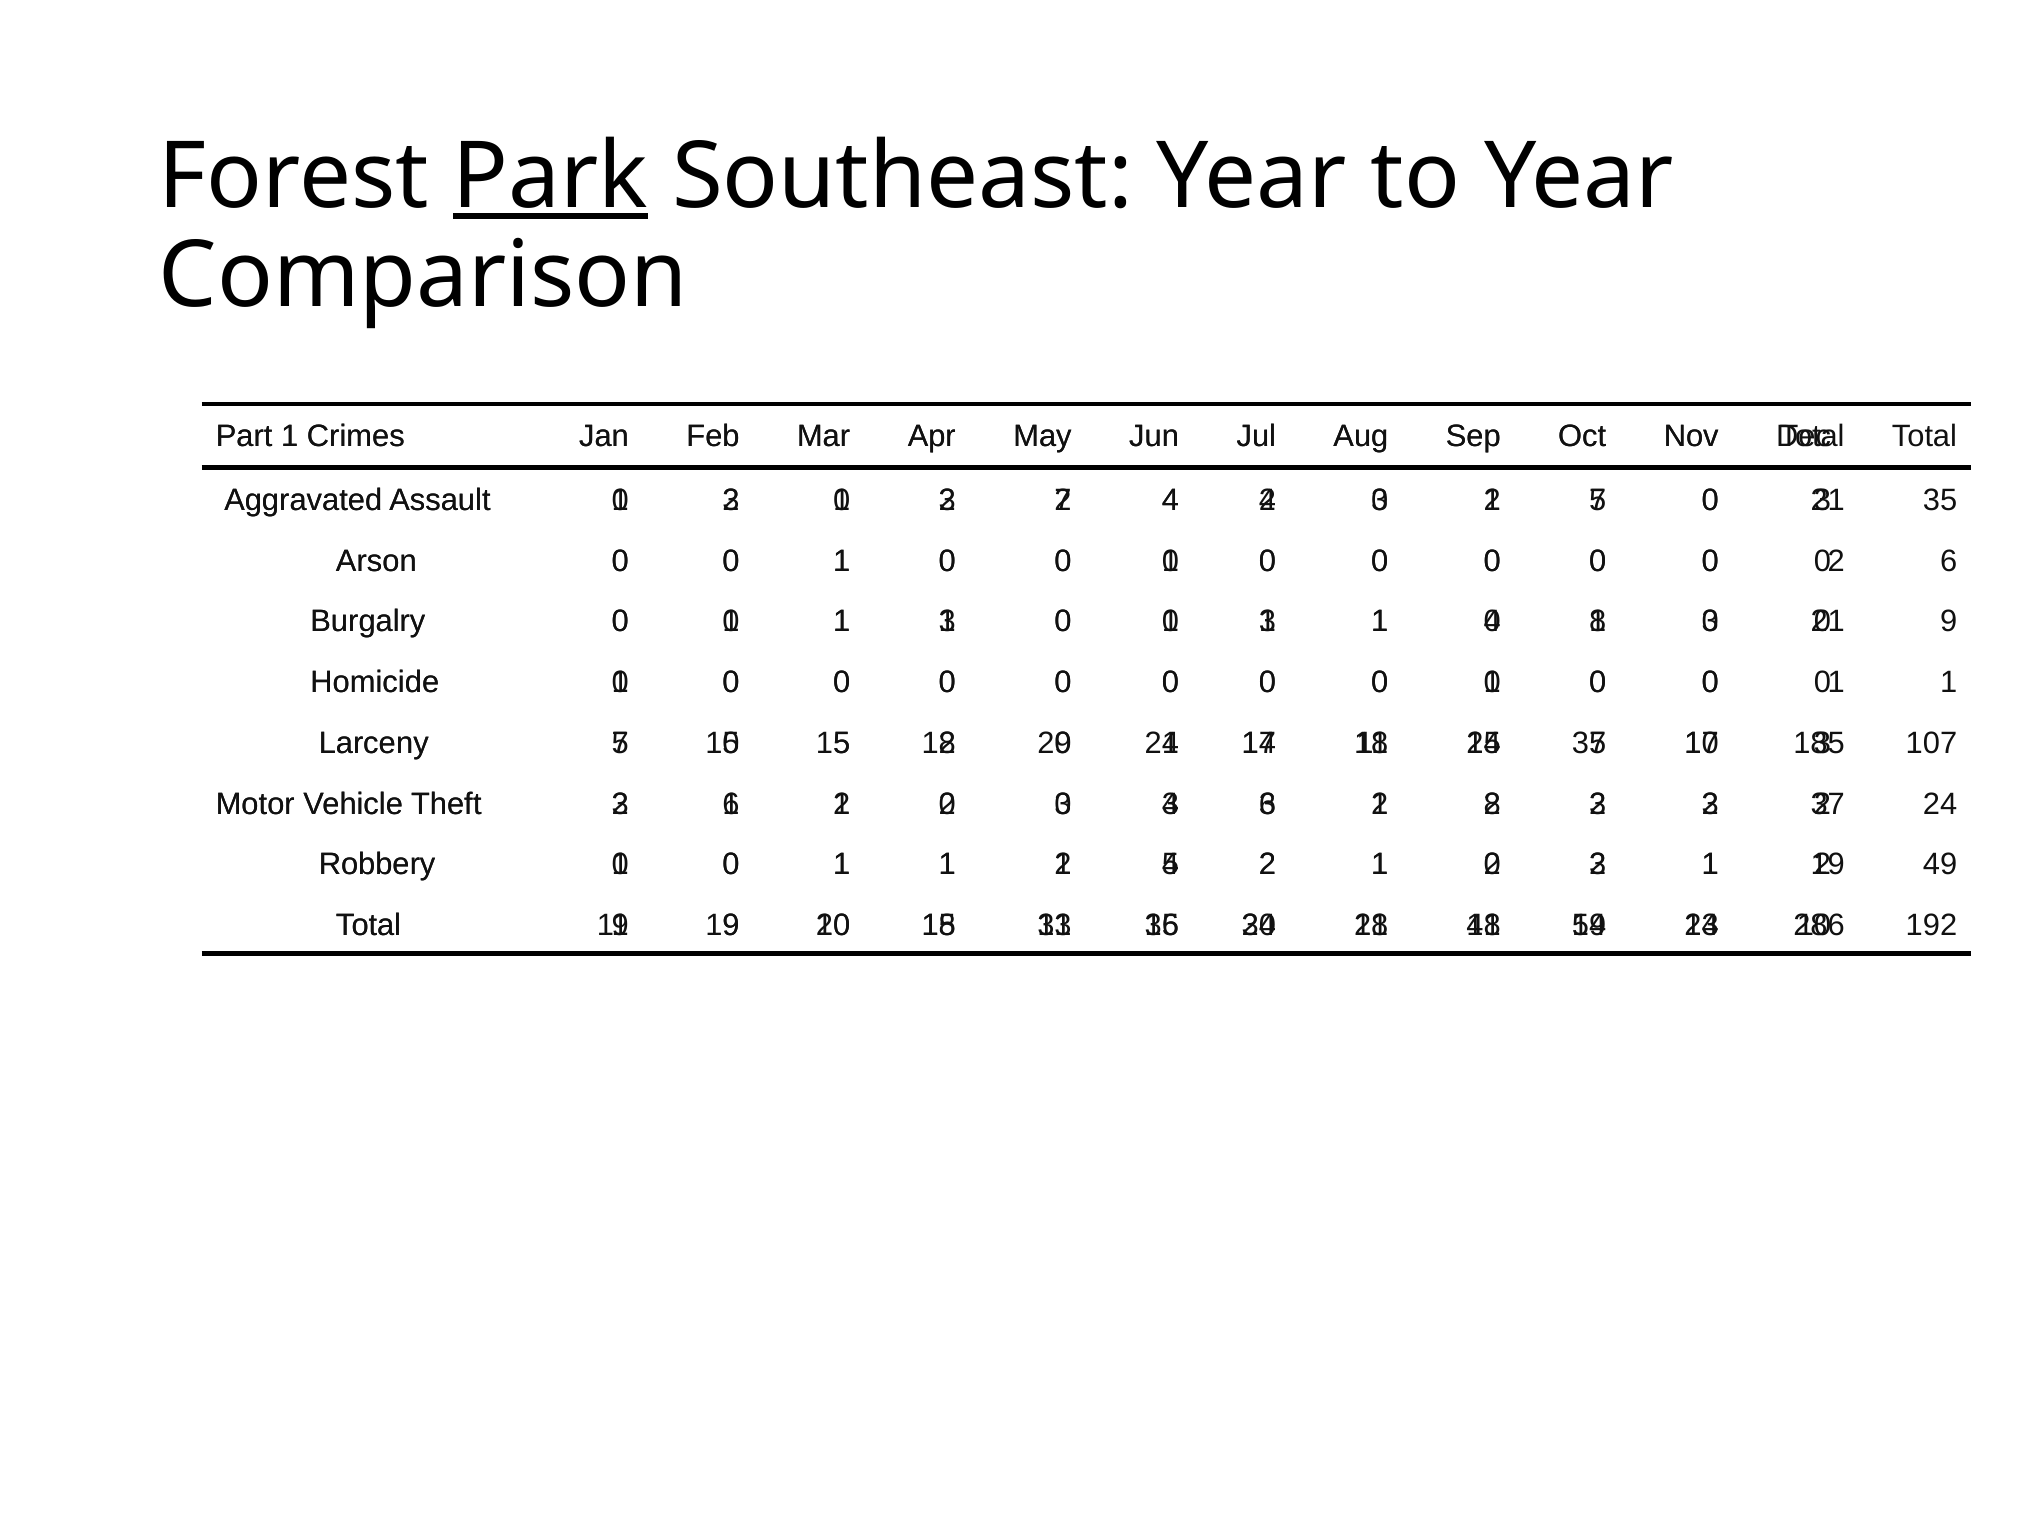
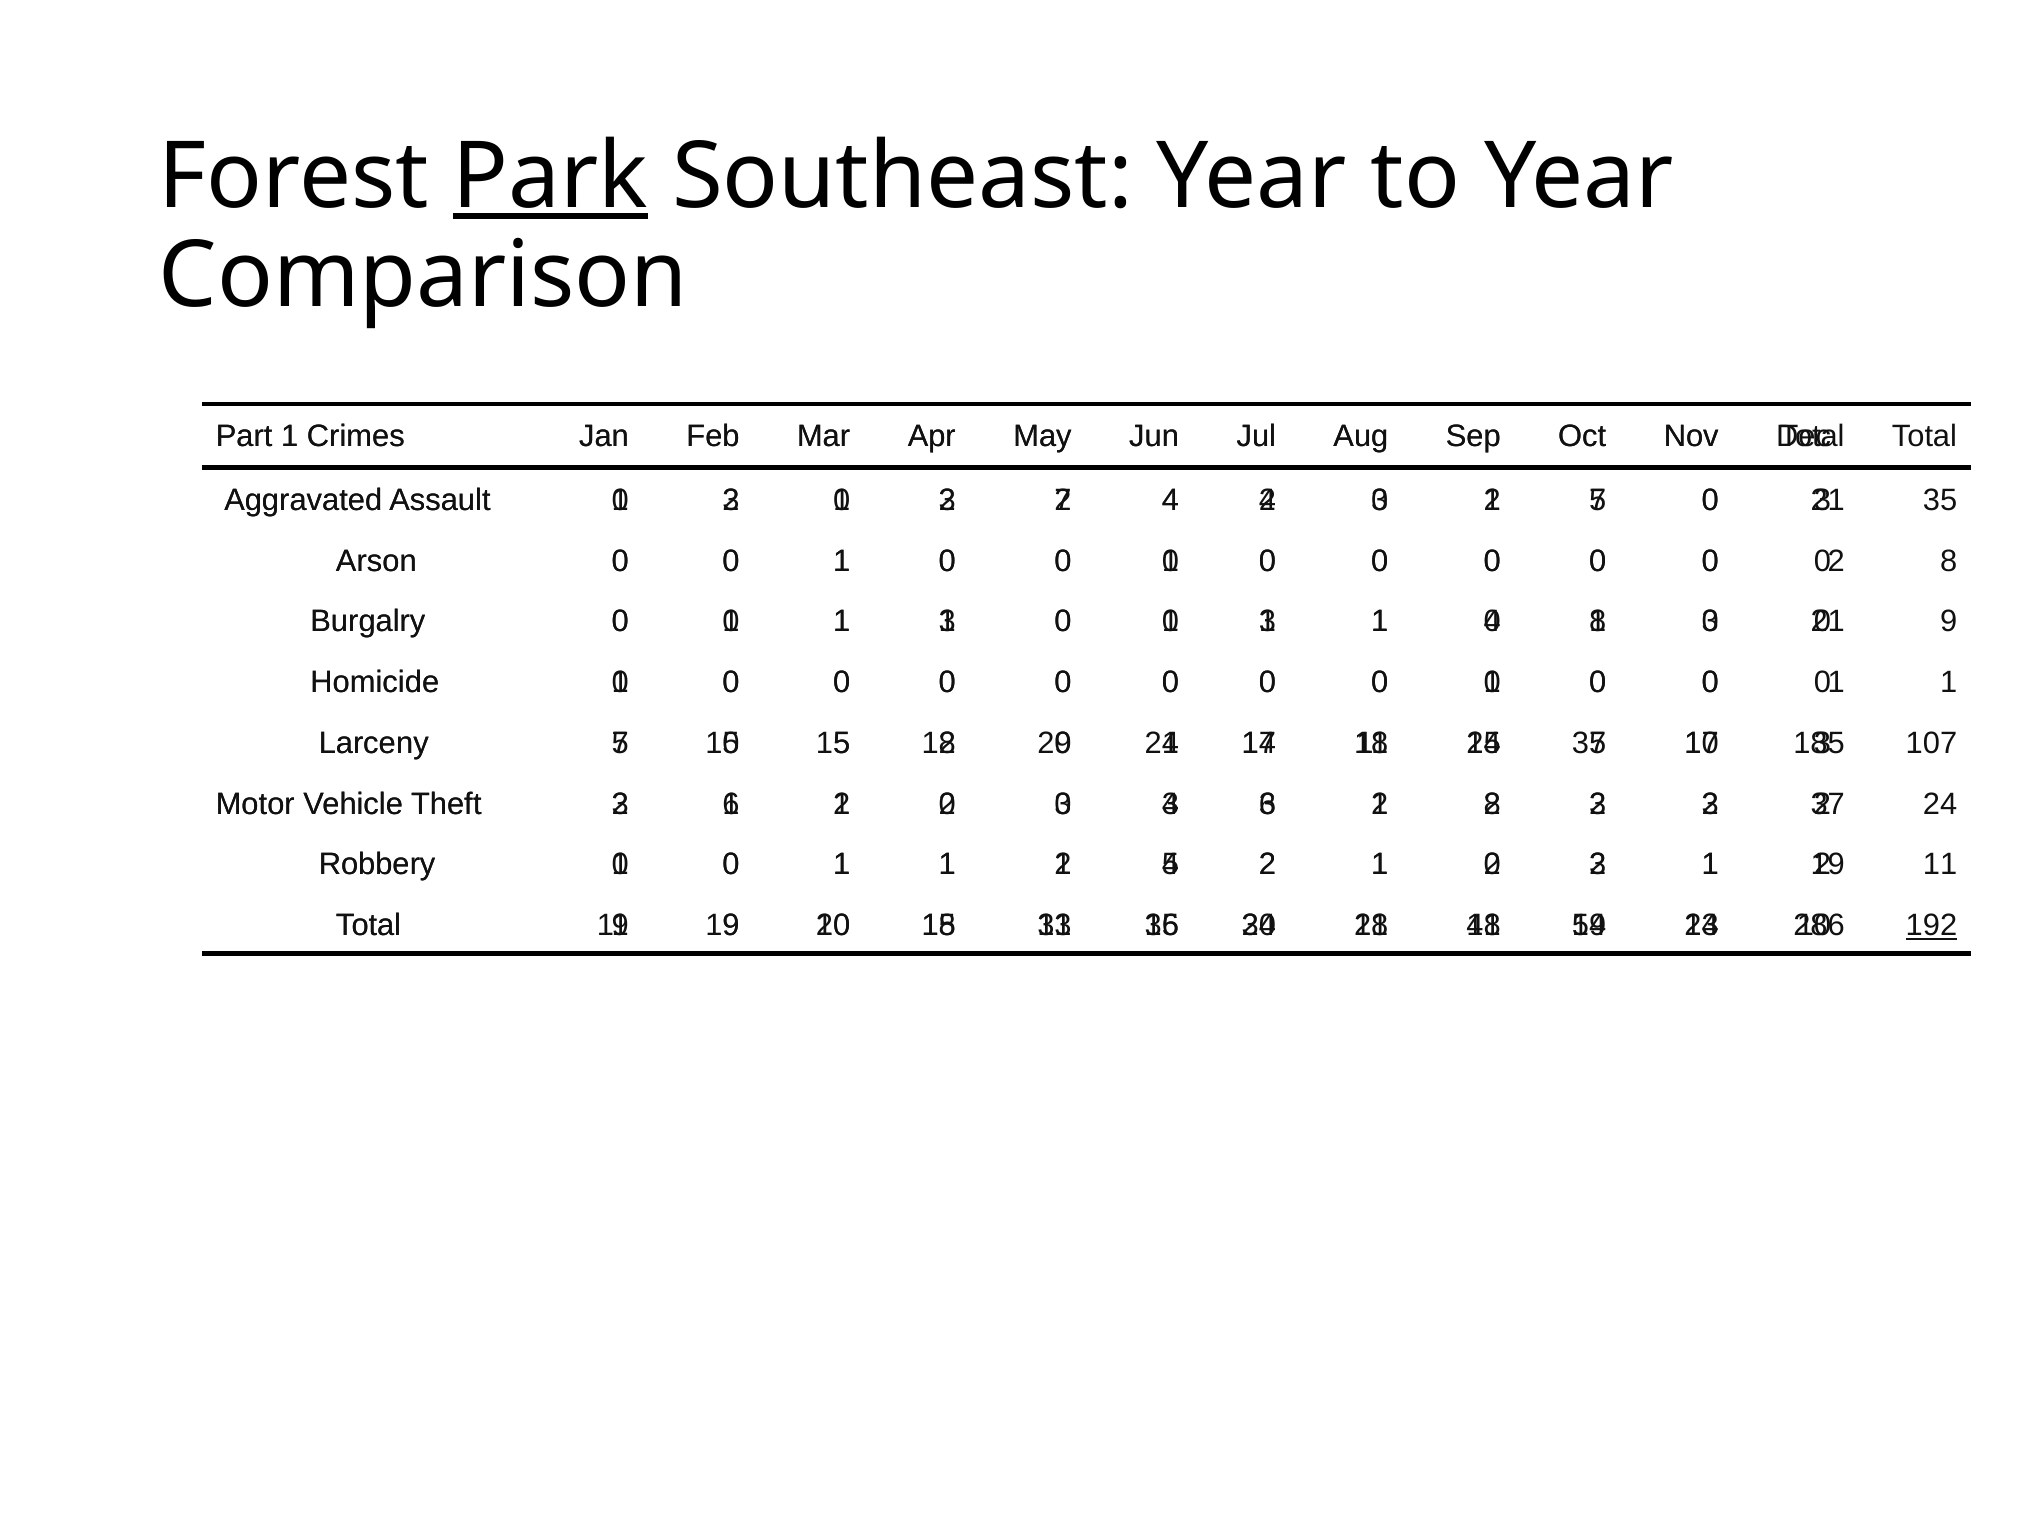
0 6: 6 -> 8 (1949, 561)
49: 49 -> 11 (1940, 864)
192 underline: none -> present (1931, 925)
